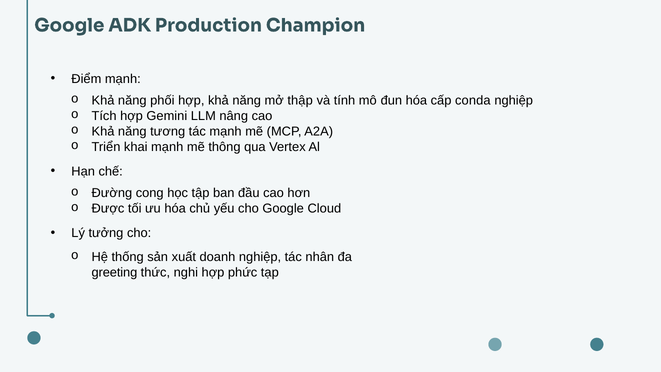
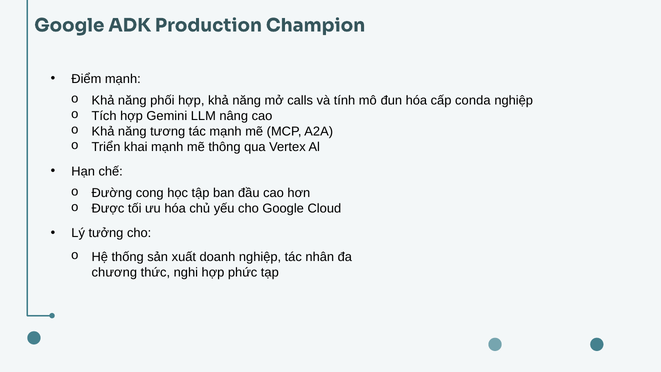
thập: thập -> calls (300, 100)
greeting: greeting -> chương (114, 272)
